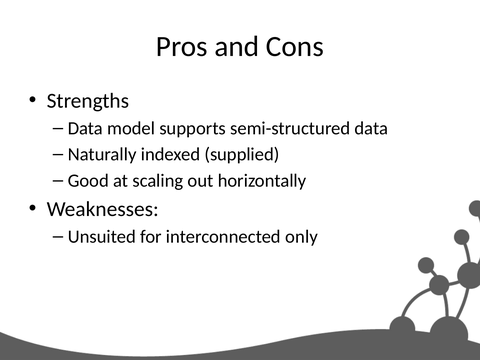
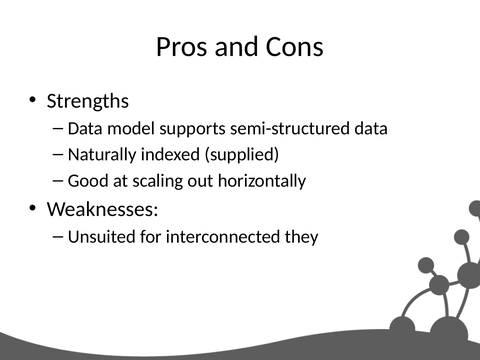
only: only -> they (302, 237)
